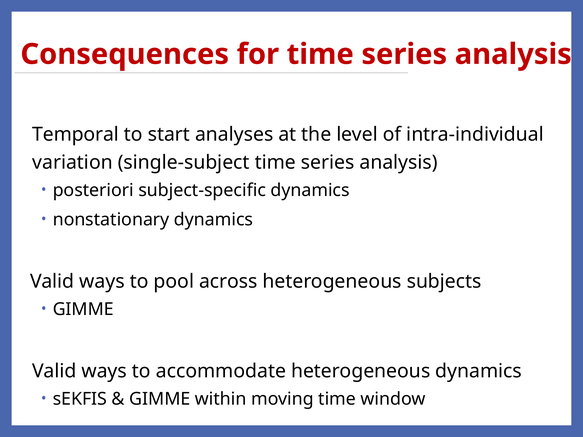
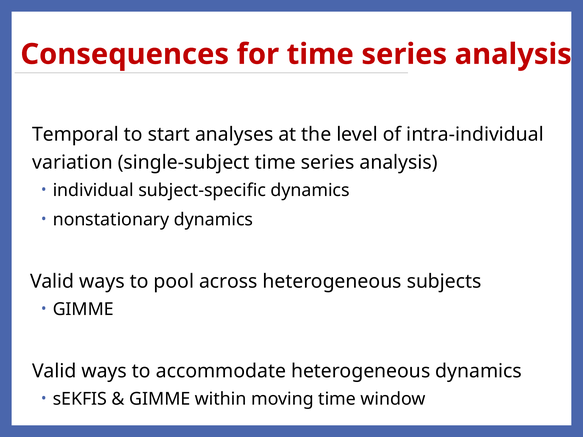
posteriori: posteriori -> individual (93, 190)
